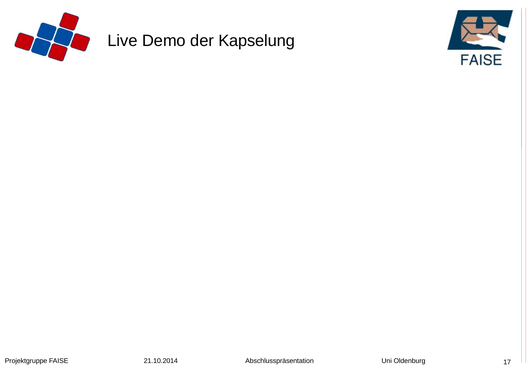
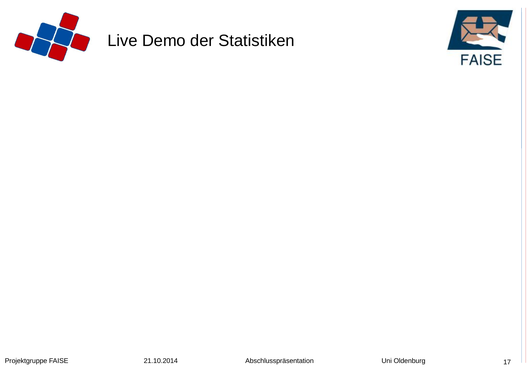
Kapselung: Kapselung -> Statistiken (257, 41)
